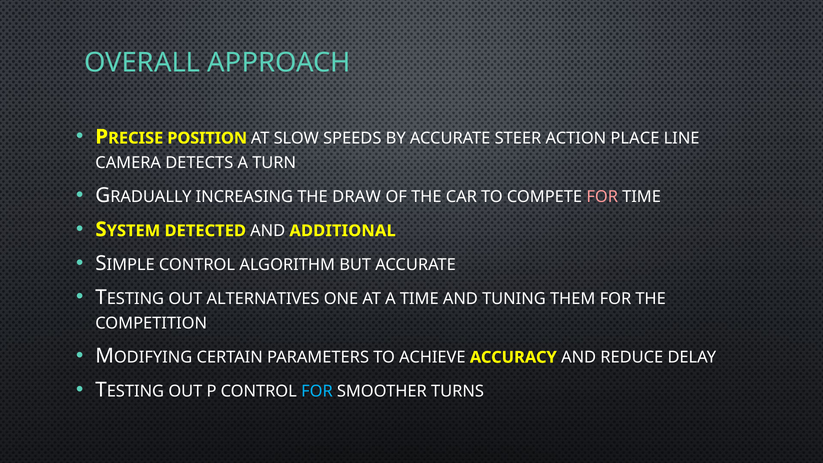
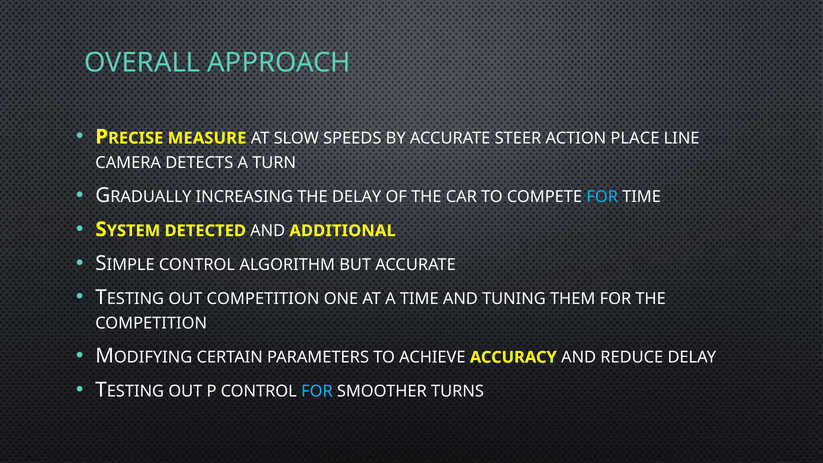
POSITION: POSITION -> MEASURE (207, 138)
THE DRAW: DRAW -> DELAY (357, 197)
FOR colour: pink -> light blue (602, 197)
OUT ALTERNATIVES: ALTERNATIVES -> COMPETITION (263, 299)
